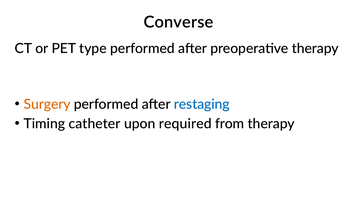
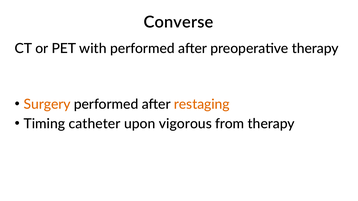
type: type -> with (93, 49)
restaging colour: blue -> orange (202, 104)
required: required -> vigorous (185, 124)
